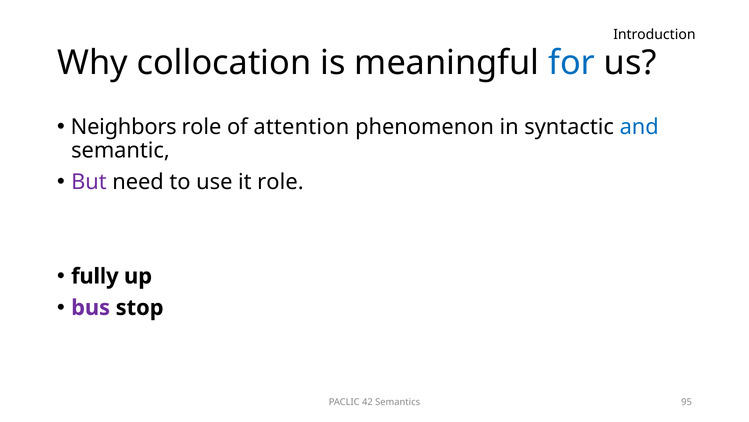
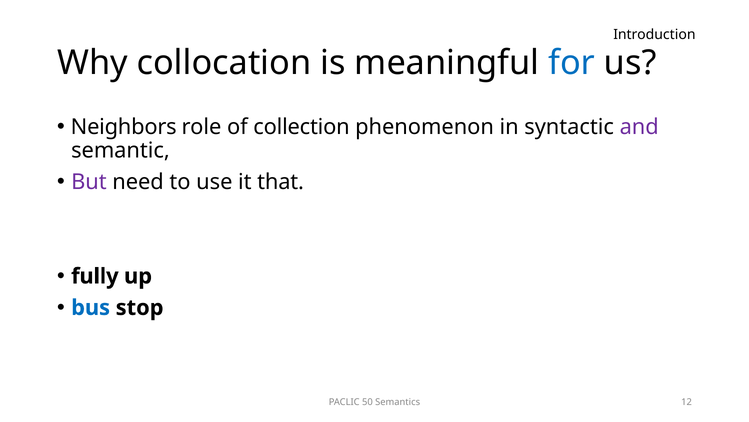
attention: attention -> collection (302, 127)
and colour: blue -> purple (639, 127)
it role: role -> that (281, 182)
bus colour: purple -> blue (91, 307)
42: 42 -> 50 (367, 402)
95: 95 -> 12 (687, 402)
